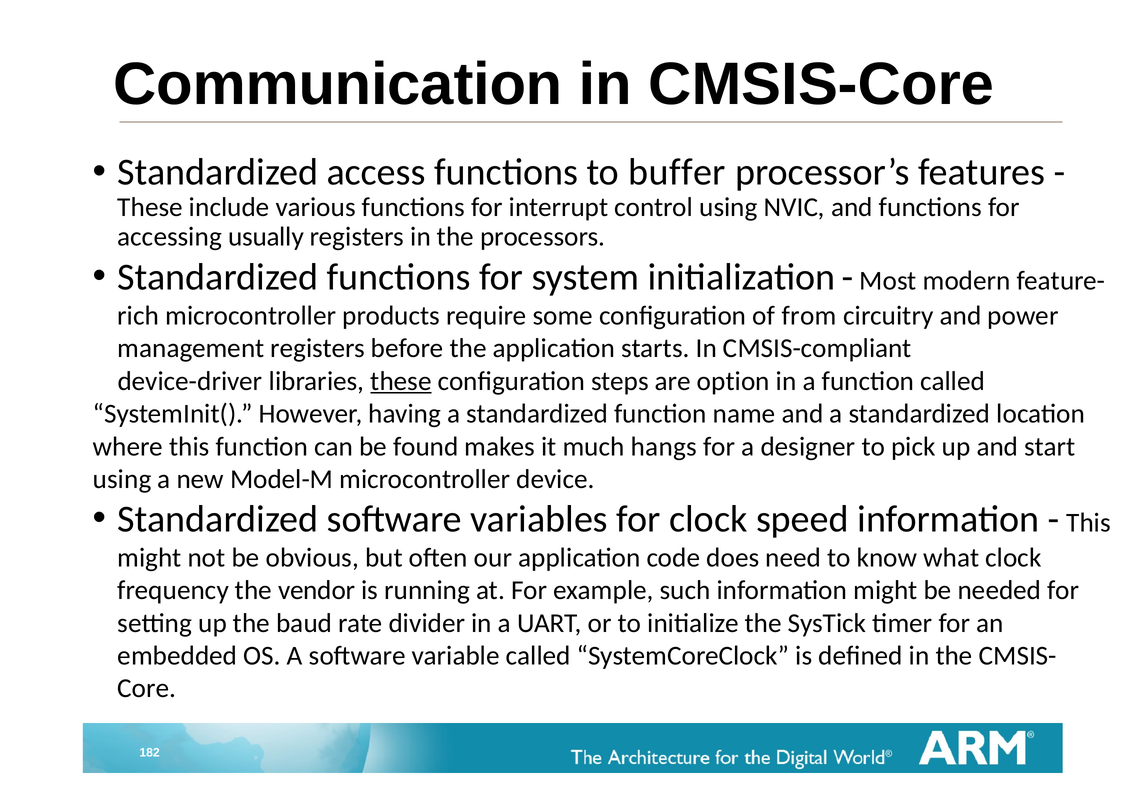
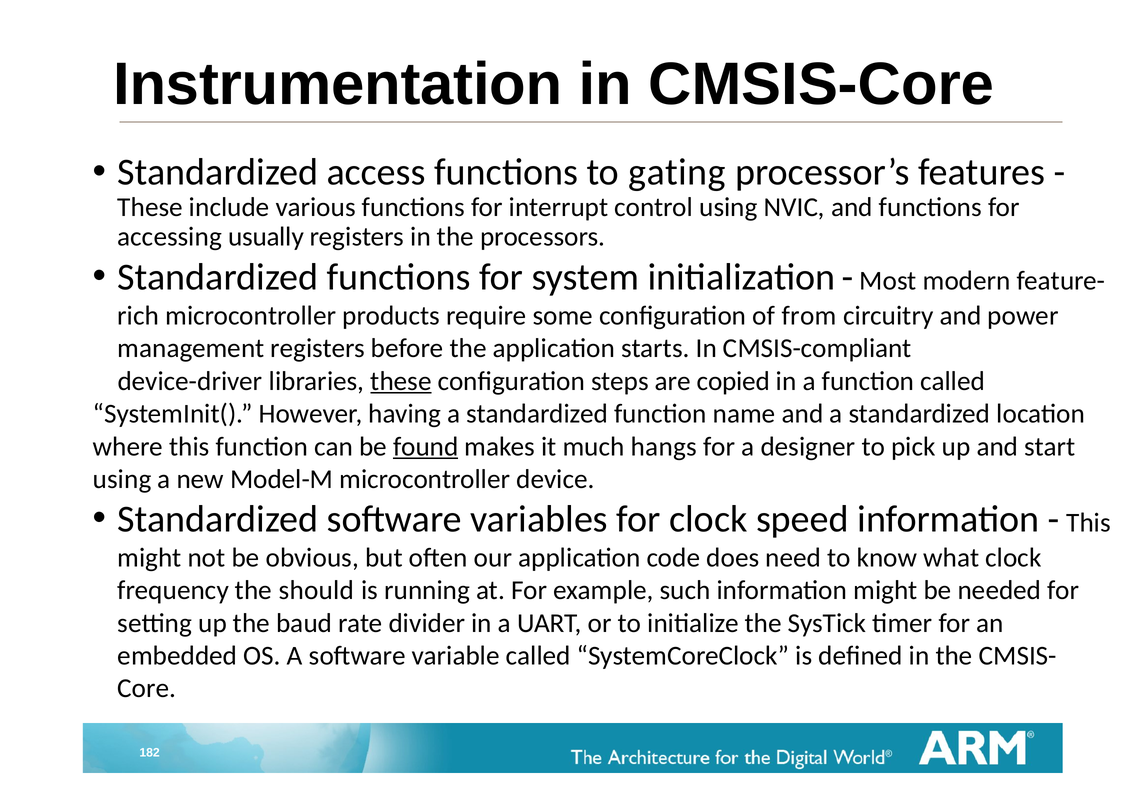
Communication: Communication -> Instrumentation (338, 85)
buffer: buffer -> gating (677, 172)
option: option -> copied (733, 381)
found underline: none -> present (426, 446)
vendor: vendor -> should (316, 590)
